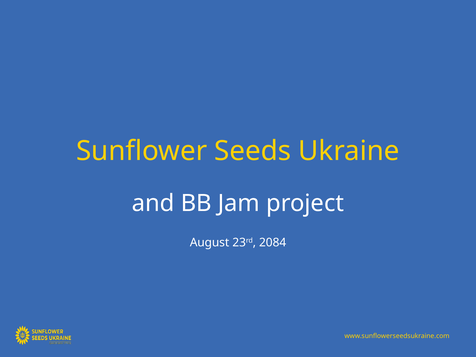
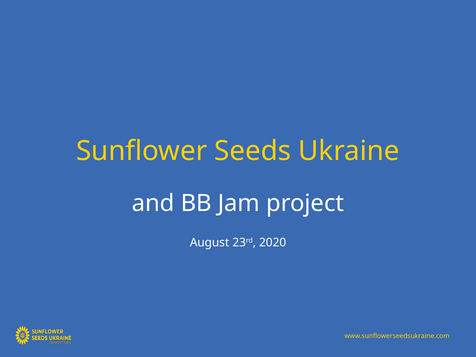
2084: 2084 -> 2020 (273, 242)
